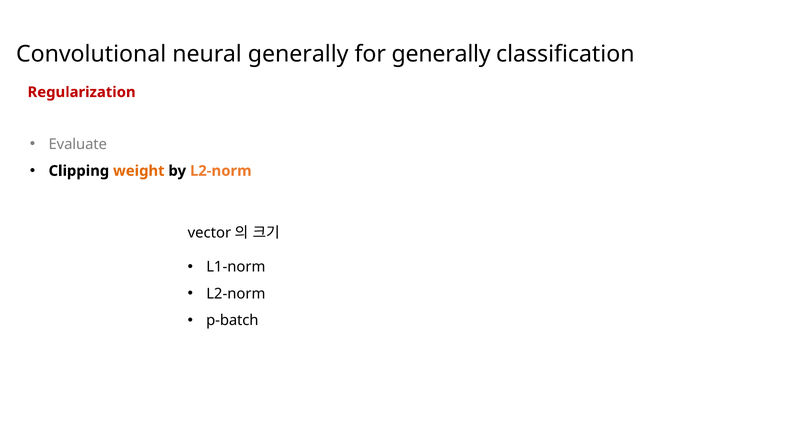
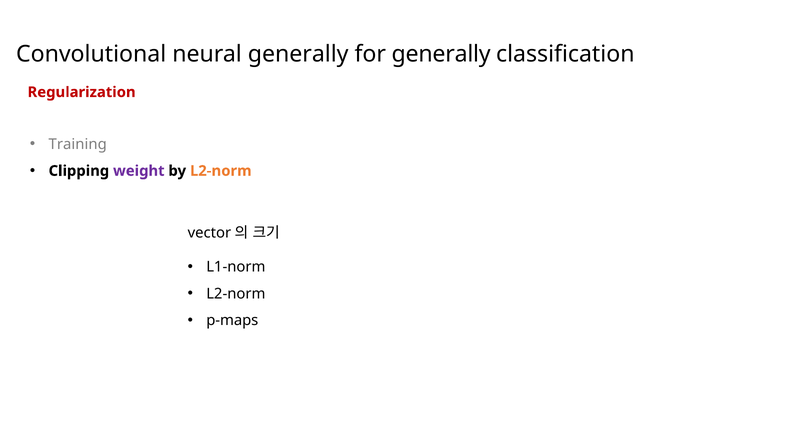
Evaluate: Evaluate -> Training (78, 144)
weight colour: orange -> purple (139, 171)
p-batch: p-batch -> p-maps (232, 320)
